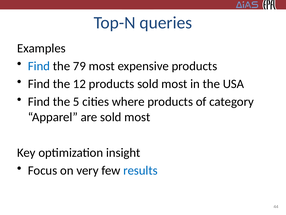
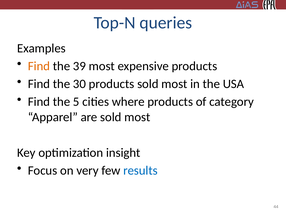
Find colour: blue -> orange (39, 66)
79: 79 -> 39 (79, 66)
12: 12 -> 30 (79, 84)
